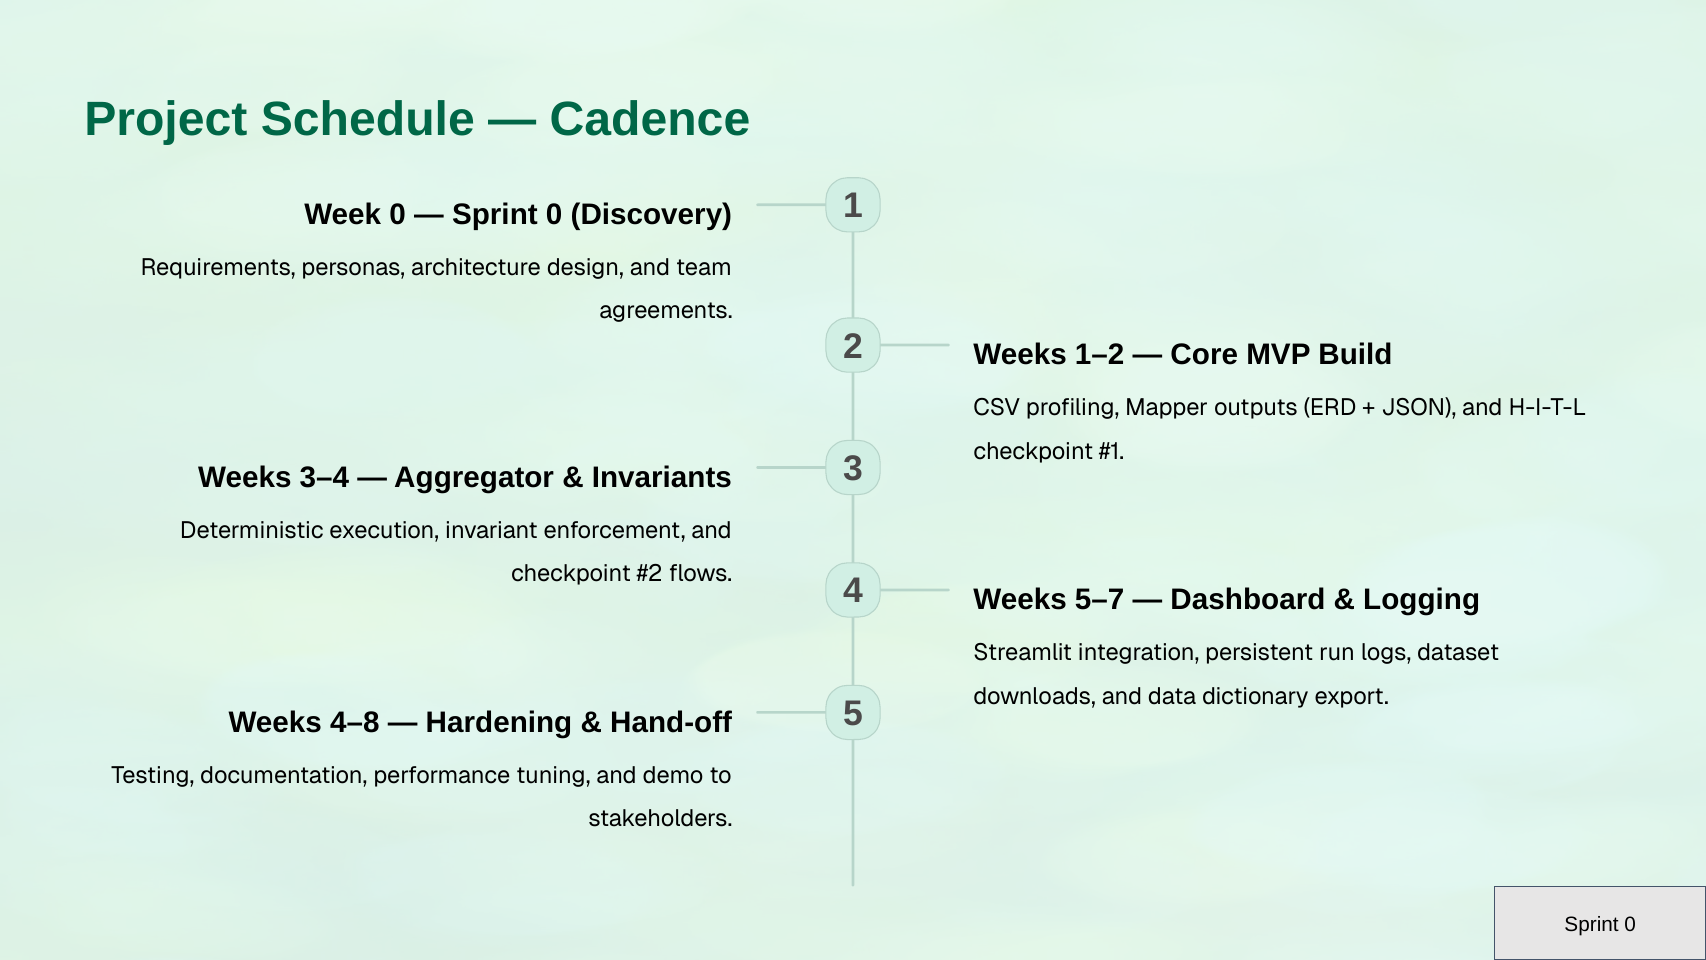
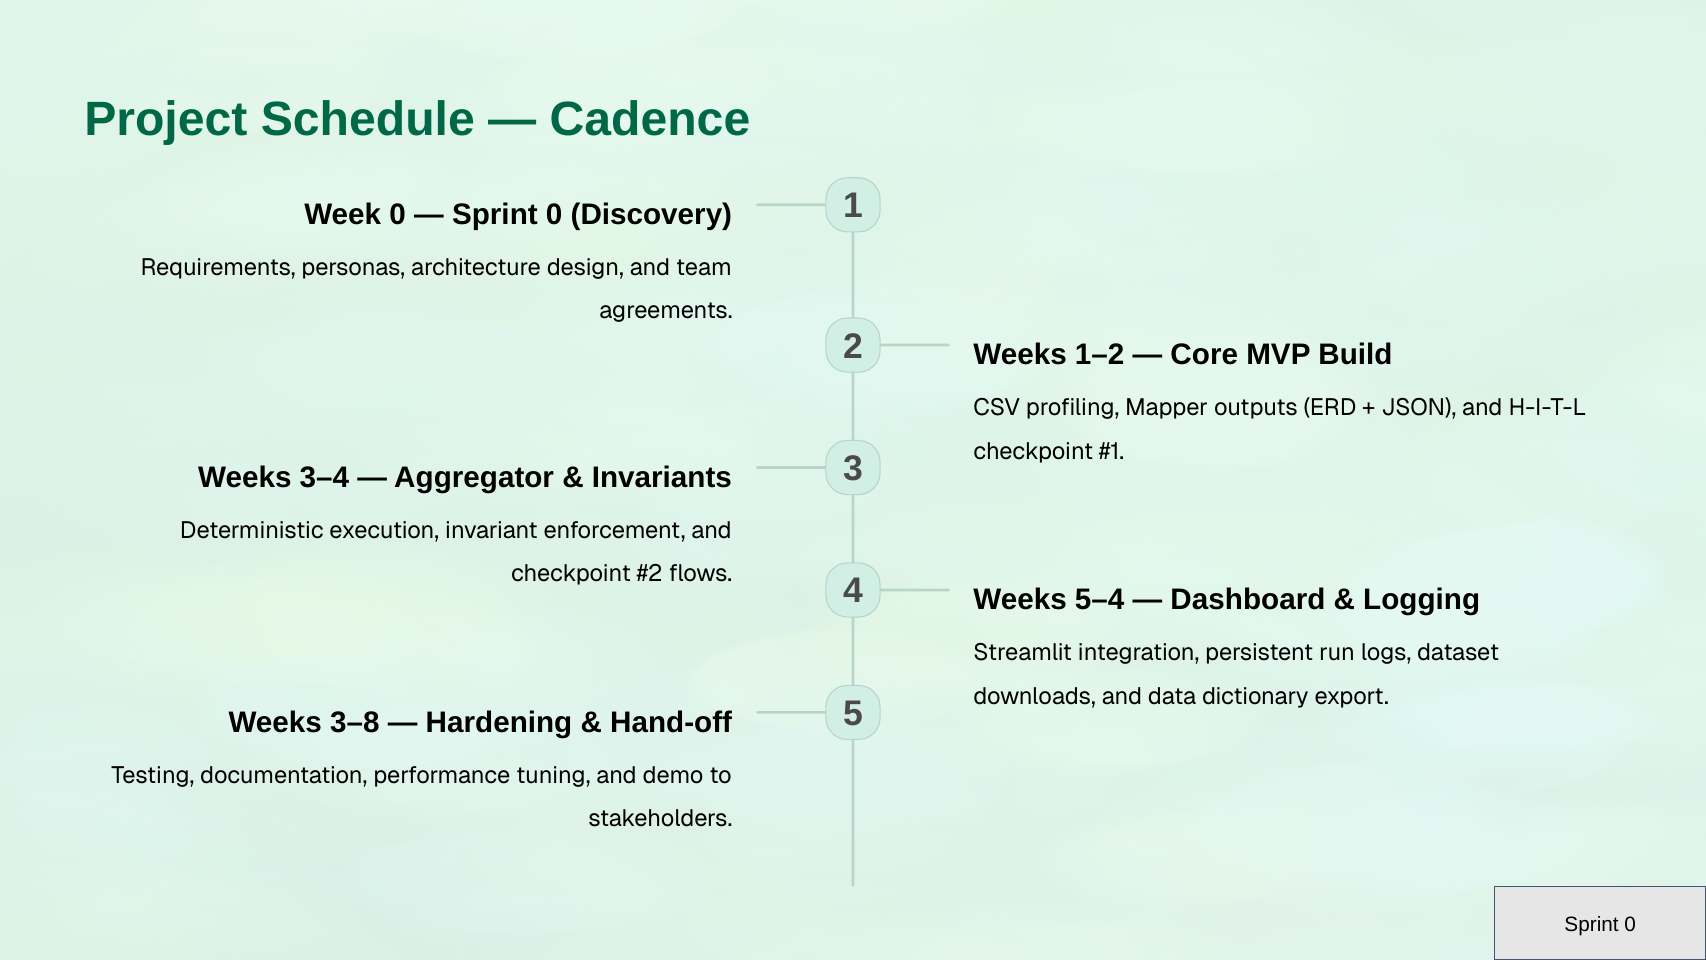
5–7: 5–7 -> 5–4 (1100, 600)
4–8: 4–8 -> 3–8 (355, 722)
